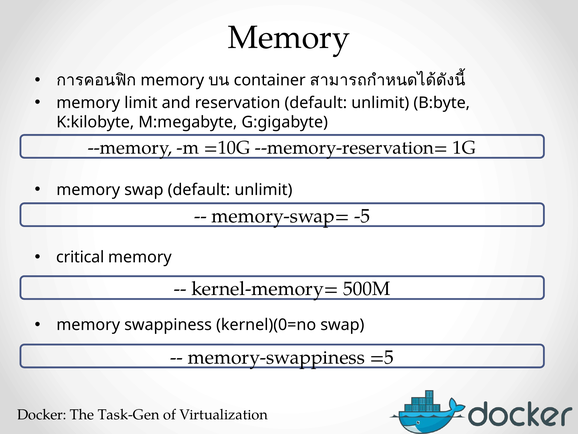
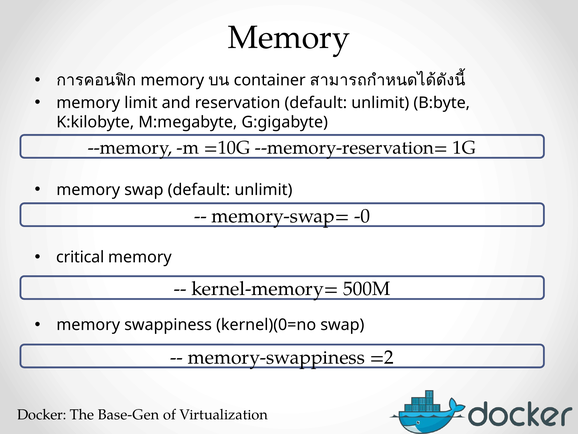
-5: -5 -> -0 (362, 216)
=5: =5 -> =2 (382, 357)
Task-Gen: Task-Gen -> Base-Gen (129, 414)
